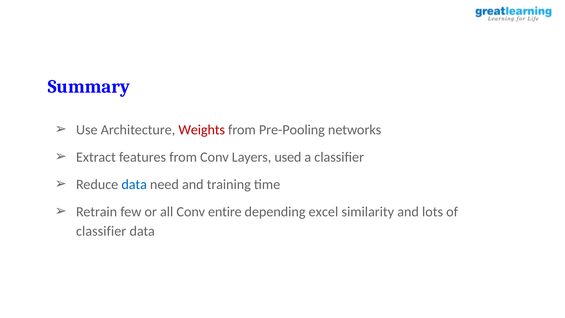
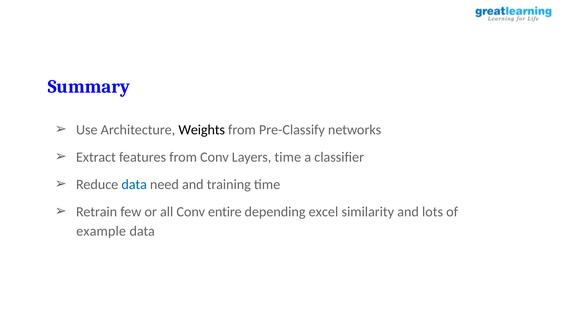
Weights colour: red -> black (202, 130)
Pre-Pooling: Pre-Pooling -> Pre-Classify (292, 130)
Layers used: used -> time (288, 157)
classifier: classifier -> example (101, 231)
